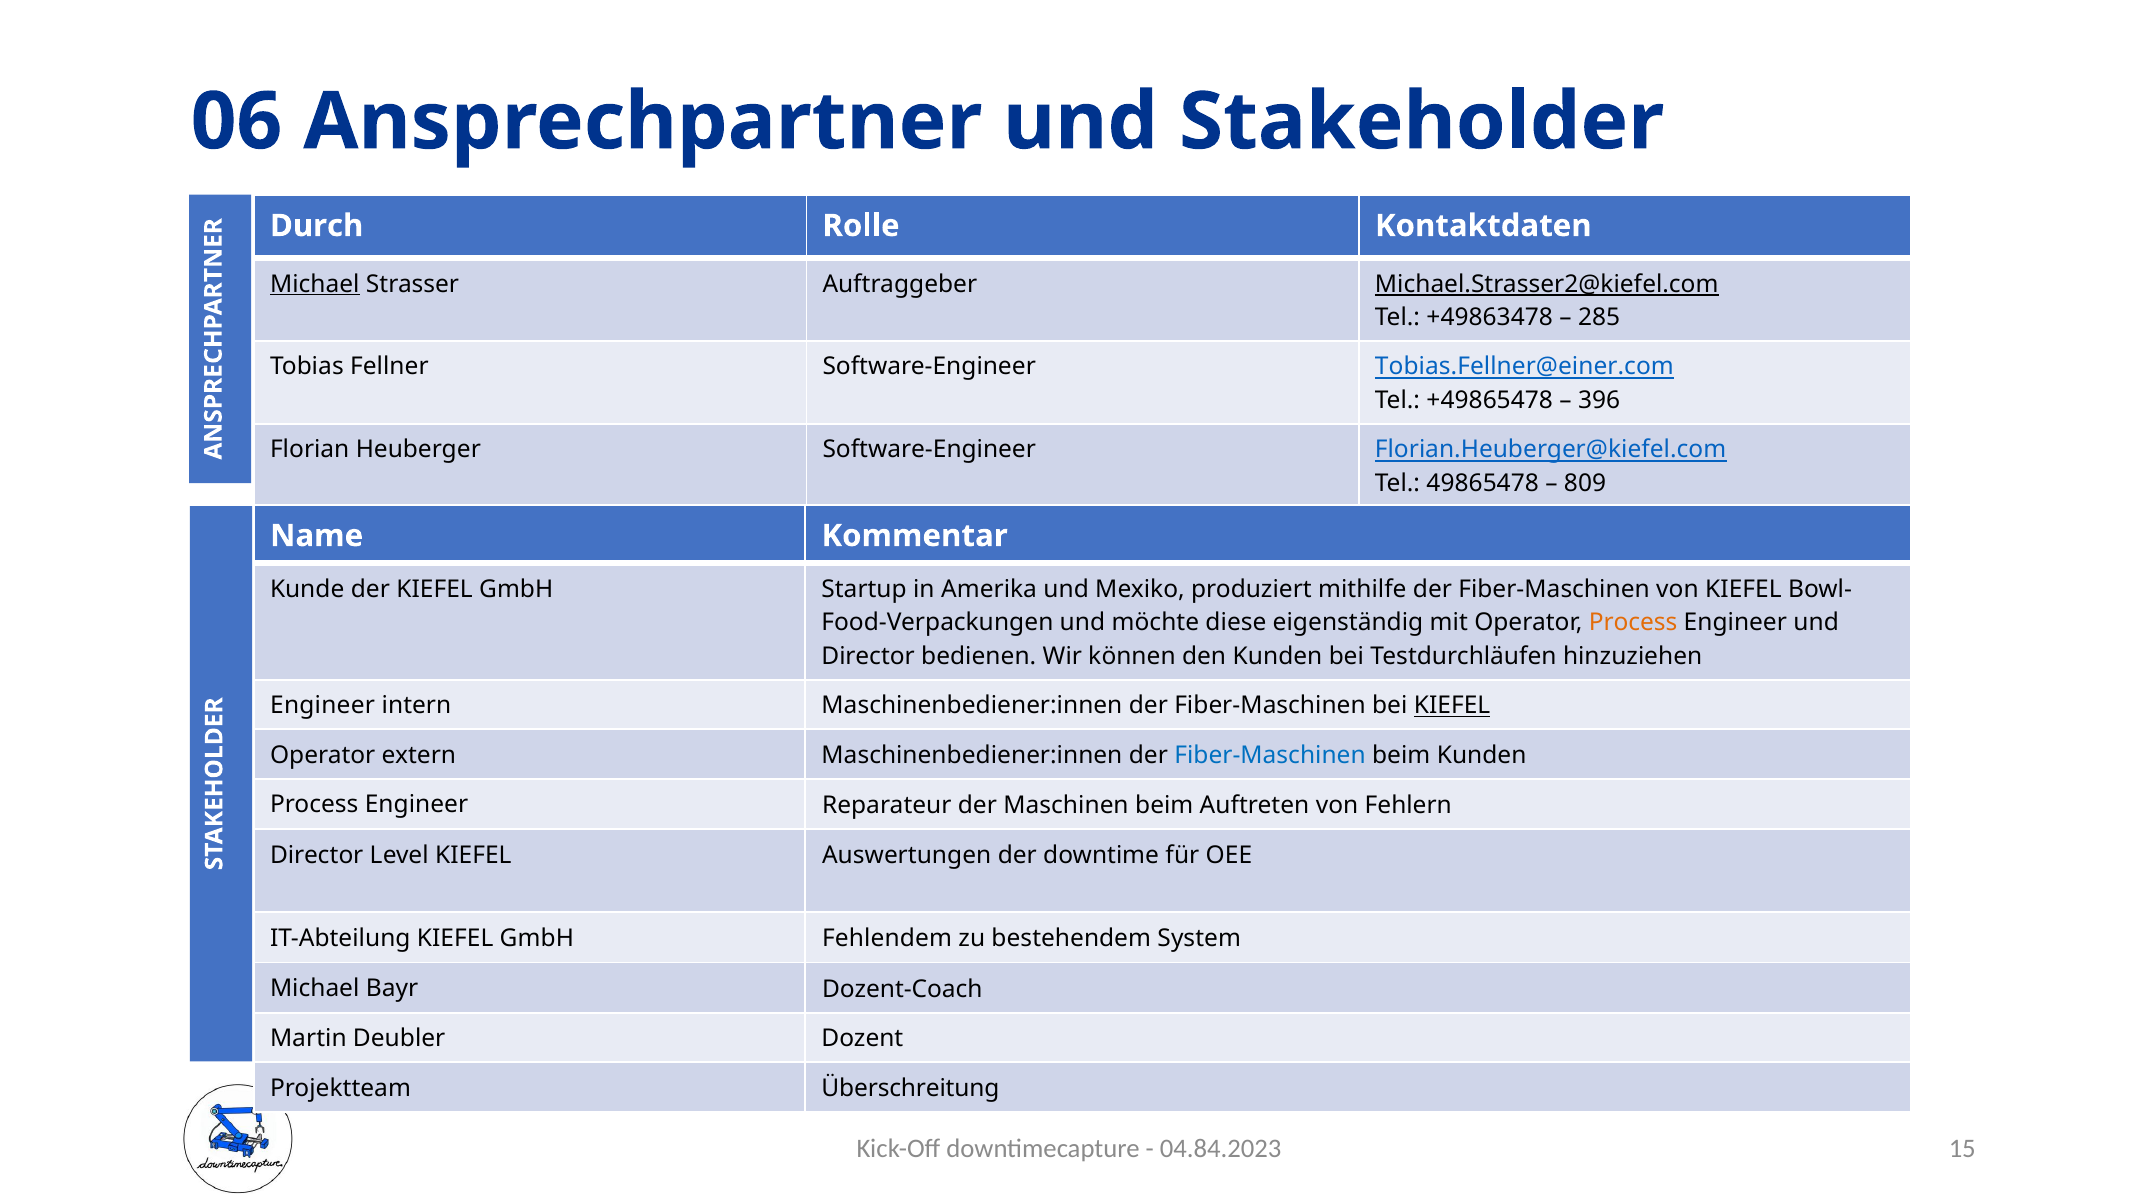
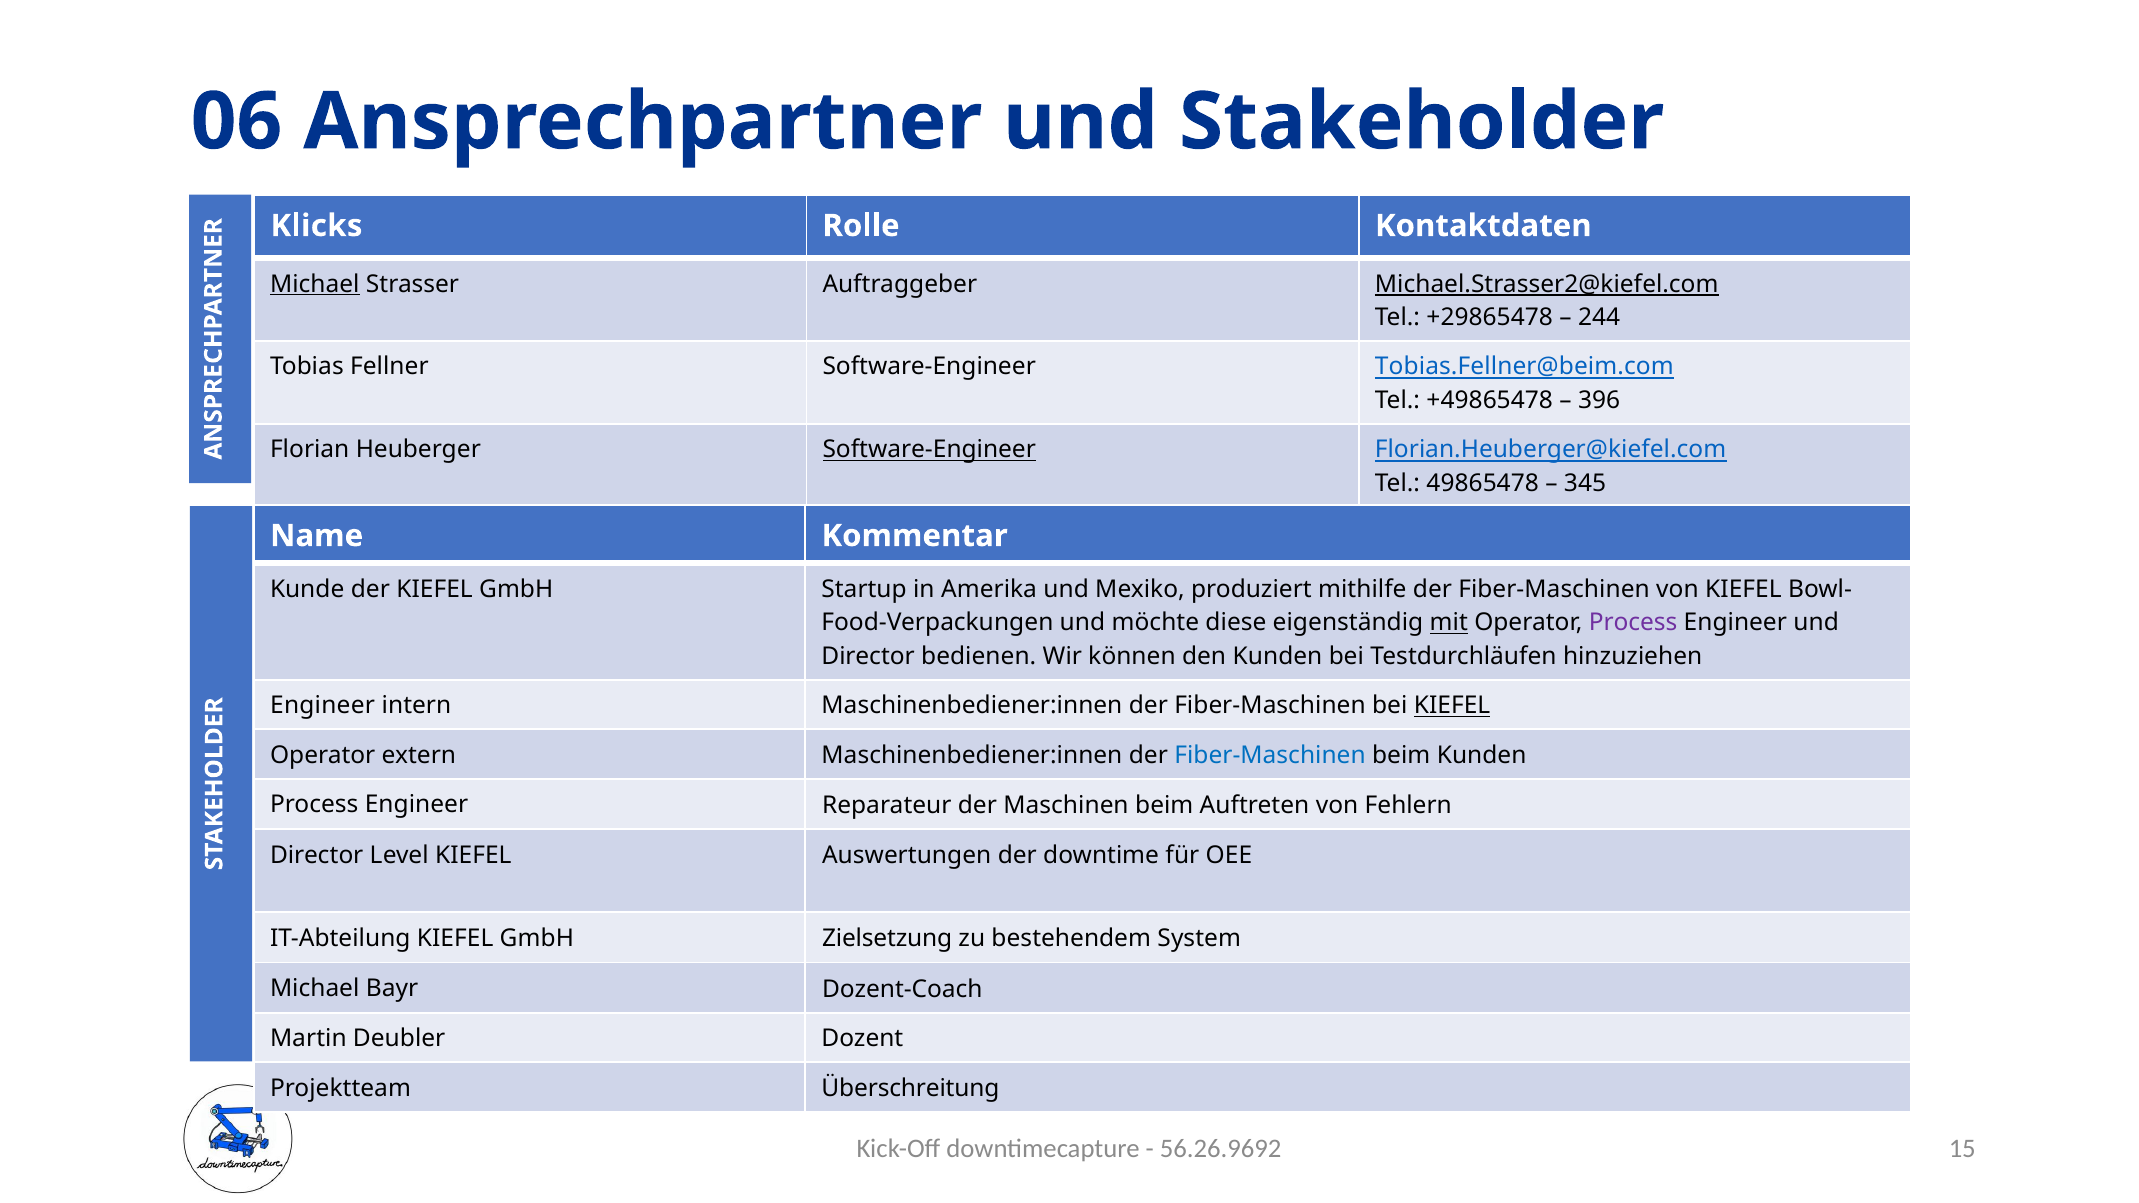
Durch: Durch -> Klicks (316, 226)
+49863478: +49863478 -> +29865478 (1490, 317)
285: 285 -> 244 (1599, 317)
Tobias.Fellner@einer.com: Tobias.Fellner@einer.com -> Tobias.Fellner@beim.com (1524, 367)
Software-Engineer underline: none -> present (929, 450)
809: 809 -> 345 (1585, 483)
mit underline: none -> present (1449, 623)
Process colour: orange -> purple (1633, 623)
Fehlendem: Fehlendem -> Zielsetzung (887, 939)
04.84.2023: 04.84.2023 -> 56.26.9692 (1221, 1149)
